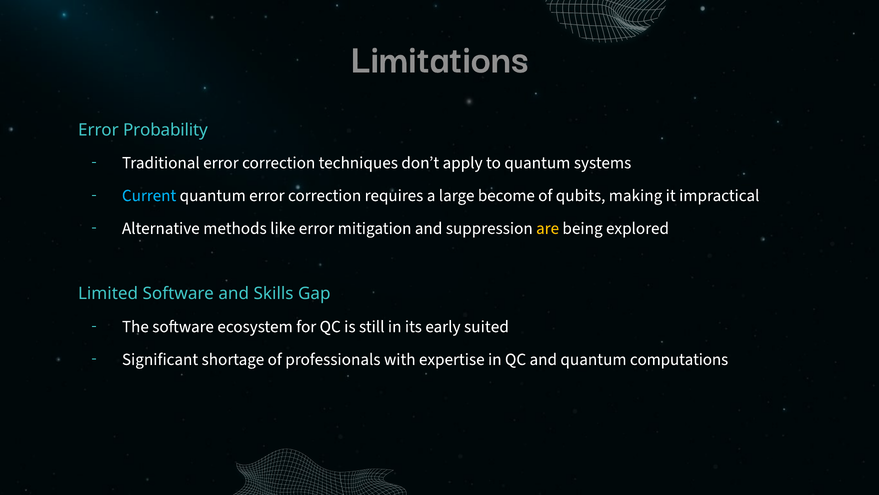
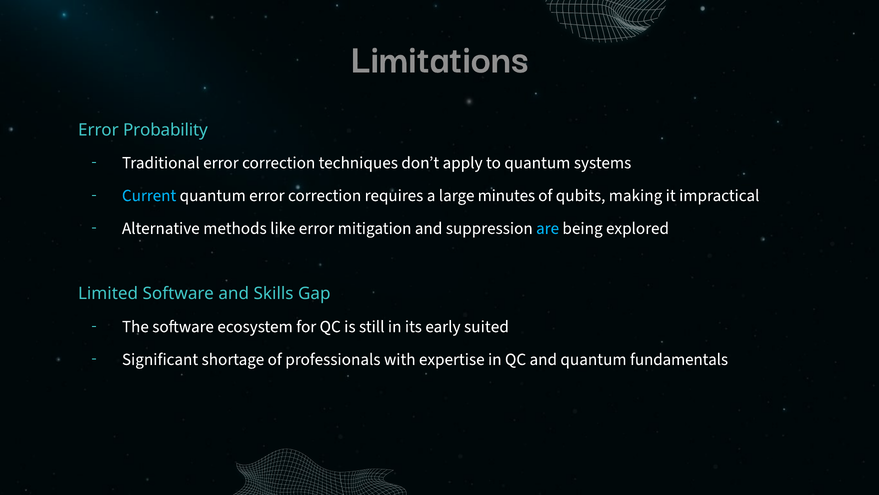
become: become -> minutes (506, 195)
are colour: yellow -> light blue (548, 228)
computations: computations -> fundamentals (679, 359)
